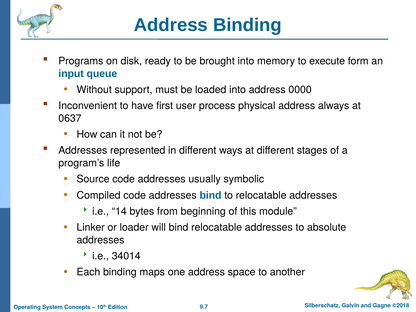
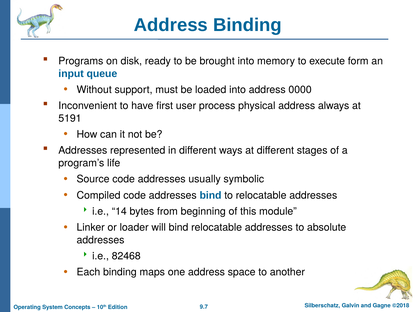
0637: 0637 -> 5191 (70, 118)
34014: 34014 -> 82468 (126, 256)
